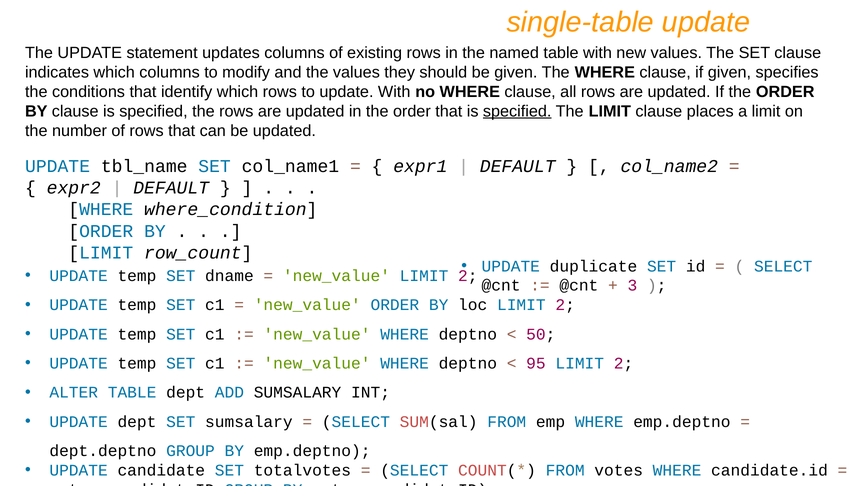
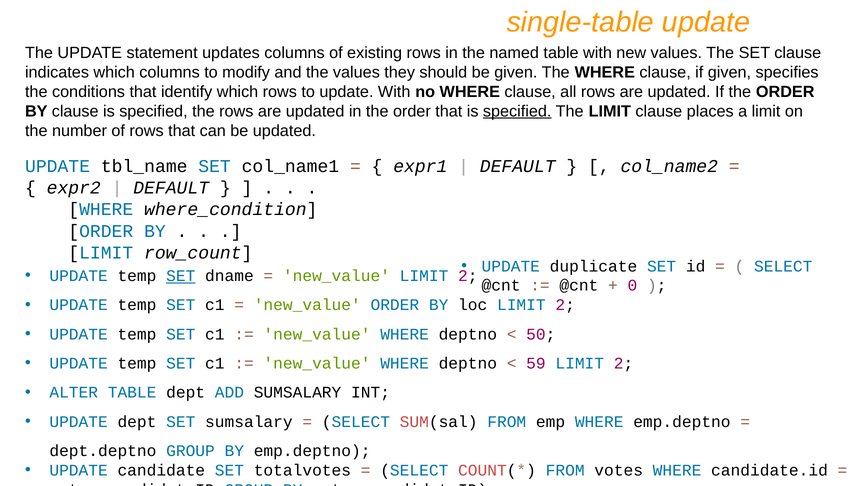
SET underline: none -> present (181, 276)
3: 3 -> 0 (632, 286)
95: 95 -> 59 (536, 364)
